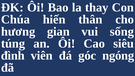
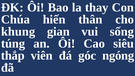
hương: hương -> khung (18, 31)
đình: đình -> thắp (13, 56)
